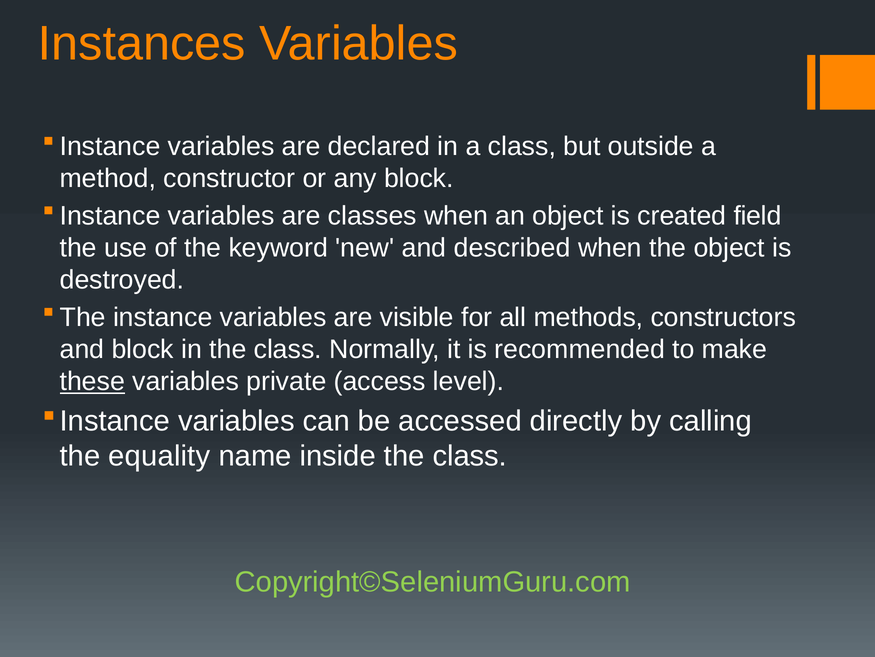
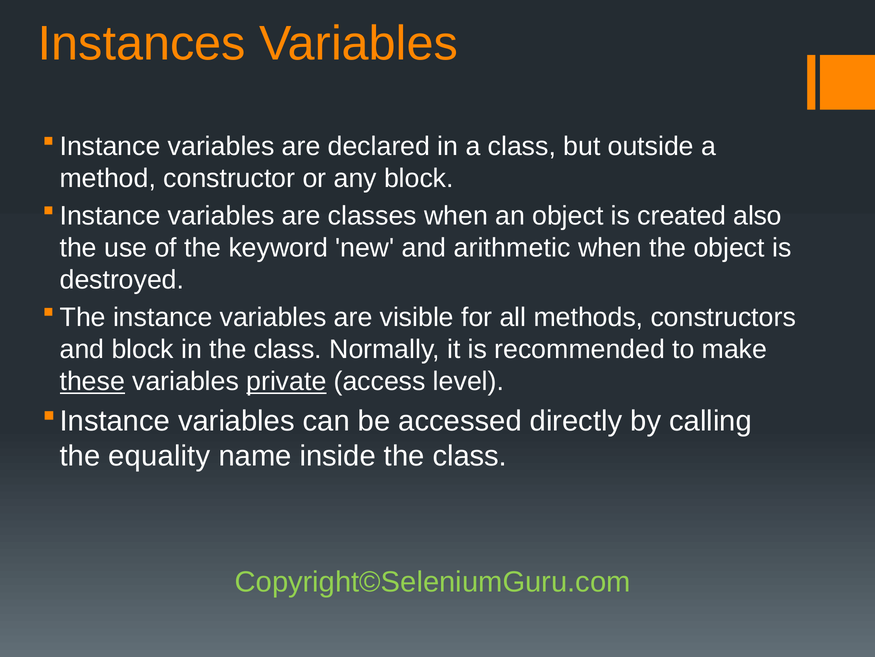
field: field -> also (758, 216)
described: described -> arithmetic (512, 248)
private underline: none -> present (286, 381)
